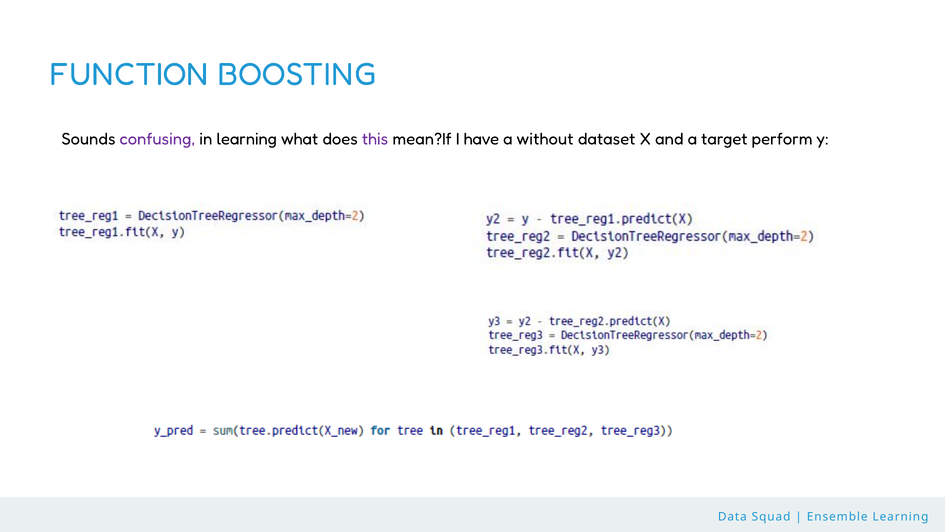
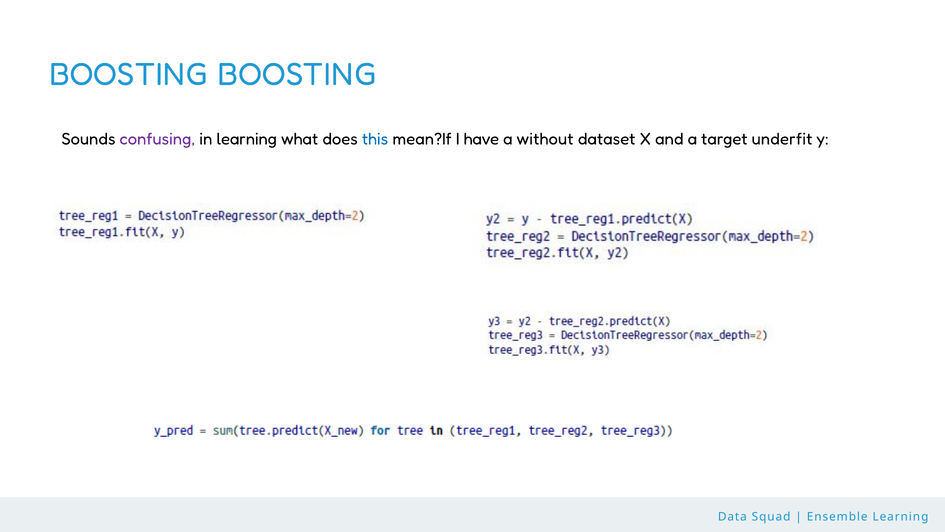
FUNCTION: FUNCTION -> BOOSTING (129, 74)
this colour: purple -> blue (375, 139)
perform: perform -> underfit (782, 139)
